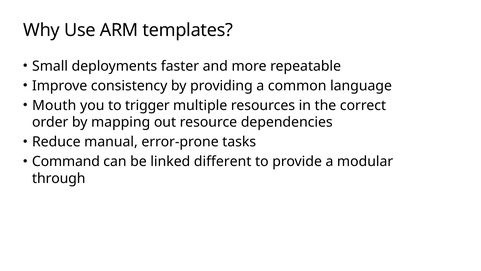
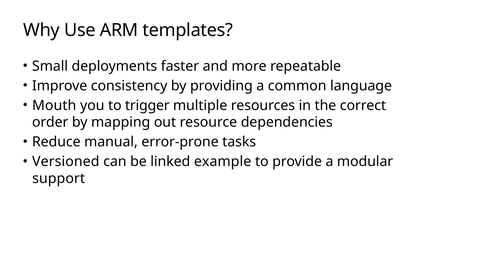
Command: Command -> Versioned (66, 161)
different: different -> example (223, 161)
through: through -> support (59, 178)
